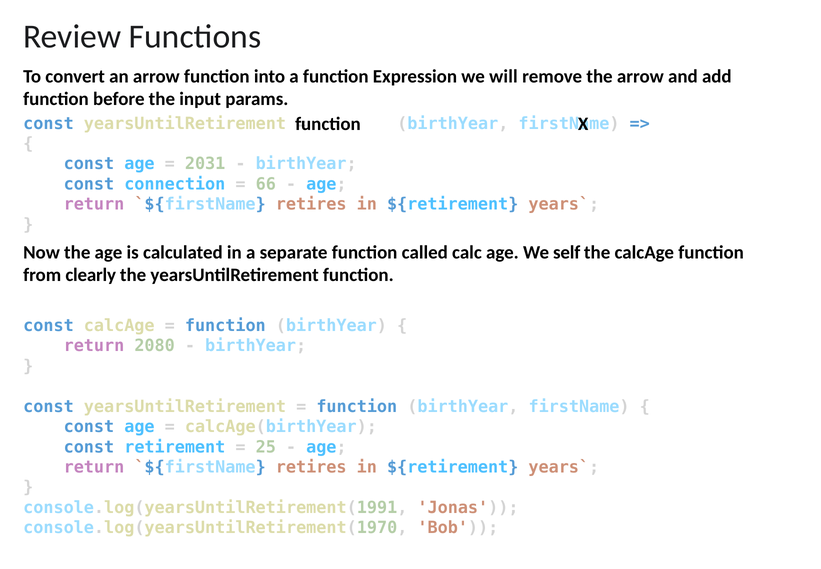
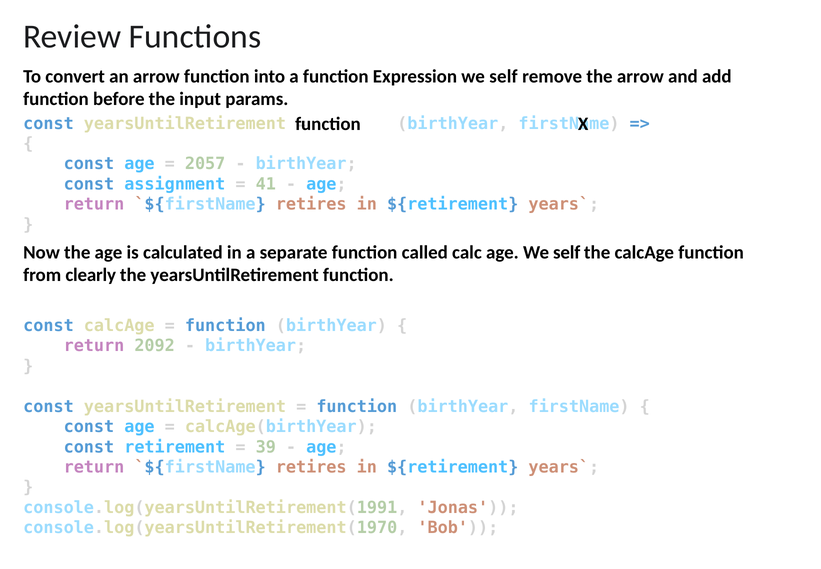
Expression we will: will -> self (503, 76)
2031: 2031 -> 2057 (205, 164)
connection: connection -> assignment (175, 184)
66: 66 -> 41 (266, 184)
2080: 2080 -> 2092 (155, 345)
25: 25 -> 39 (266, 446)
